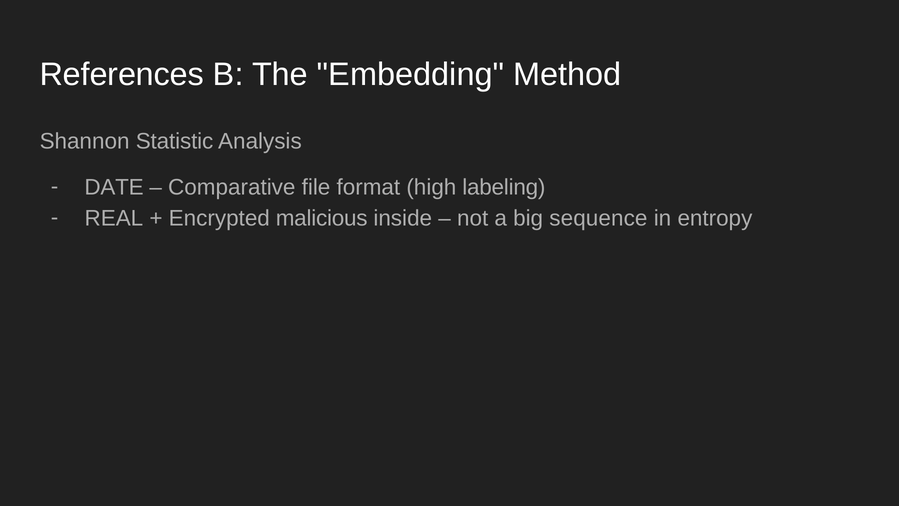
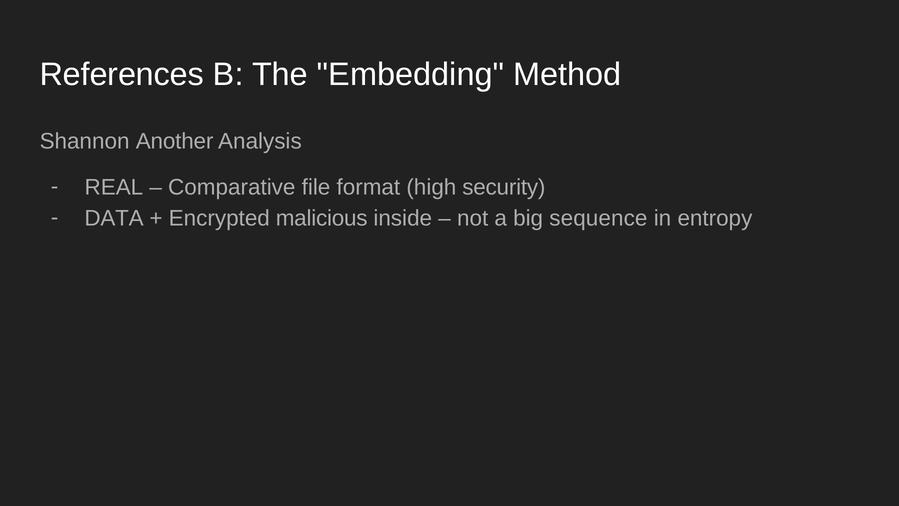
Statistic: Statistic -> Another (175, 141)
DATE: DATE -> REAL (114, 187)
labeling: labeling -> security (504, 187)
REAL: REAL -> DATA (114, 218)
